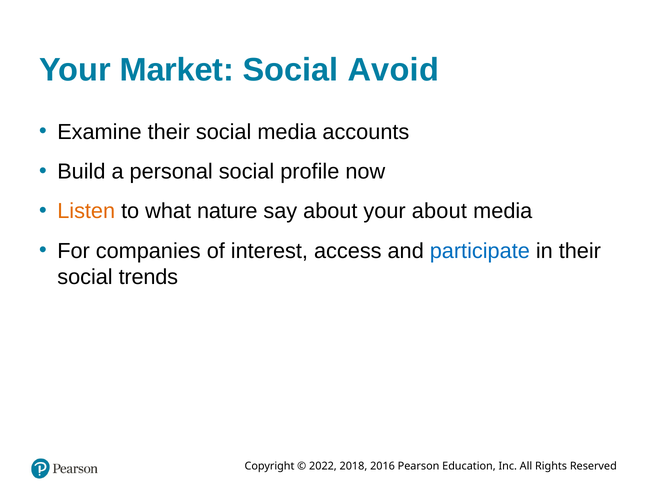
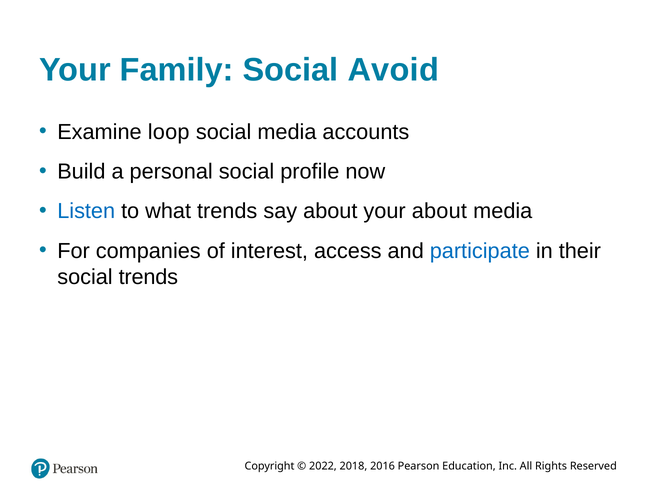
Market: Market -> Family (177, 70)
Examine their: their -> loop (169, 132)
Listen colour: orange -> blue (86, 211)
what nature: nature -> trends (227, 211)
